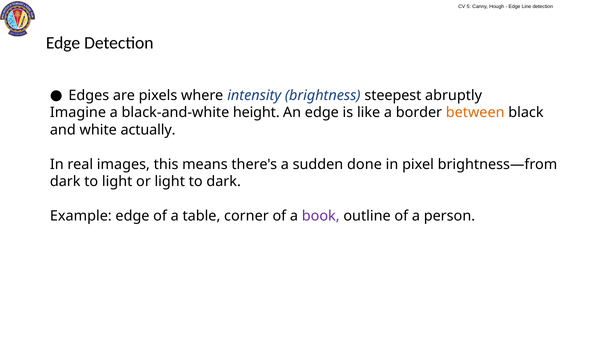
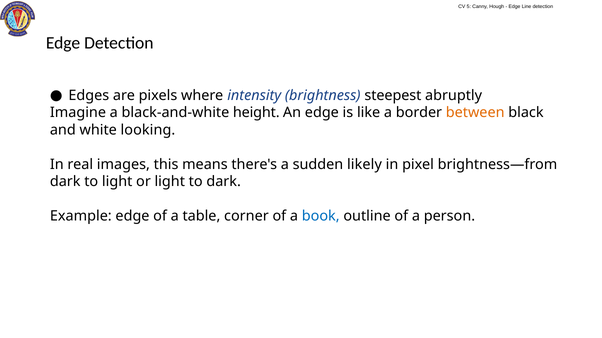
actually: actually -> looking (148, 130)
done: done -> likely (364, 165)
book colour: purple -> blue (321, 217)
